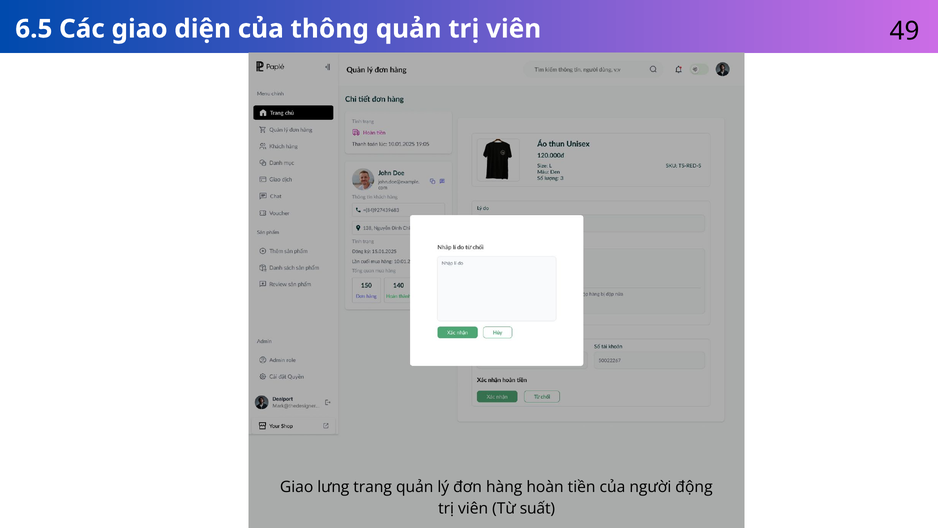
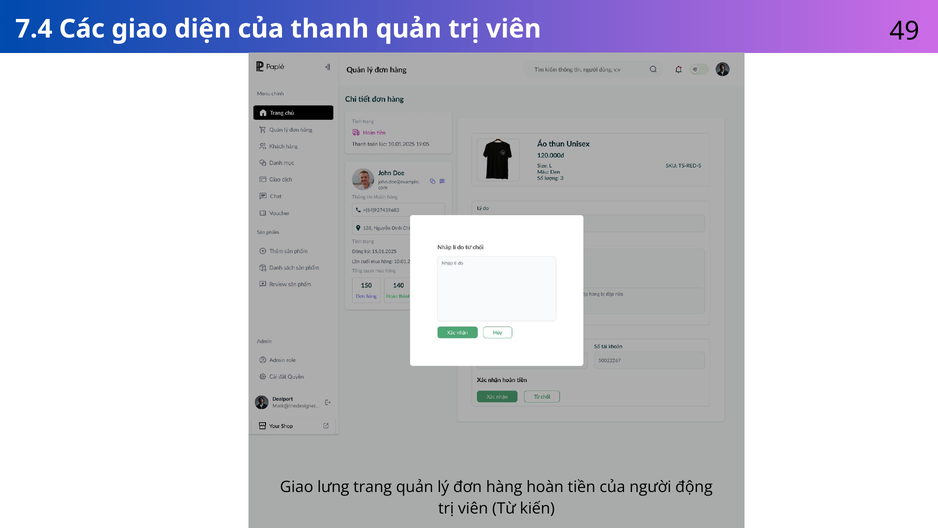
6.5: 6.5 -> 7.4 (34, 29)
thông: thông -> thanh (330, 29)
suất: suất -> kiến (537, 508)
